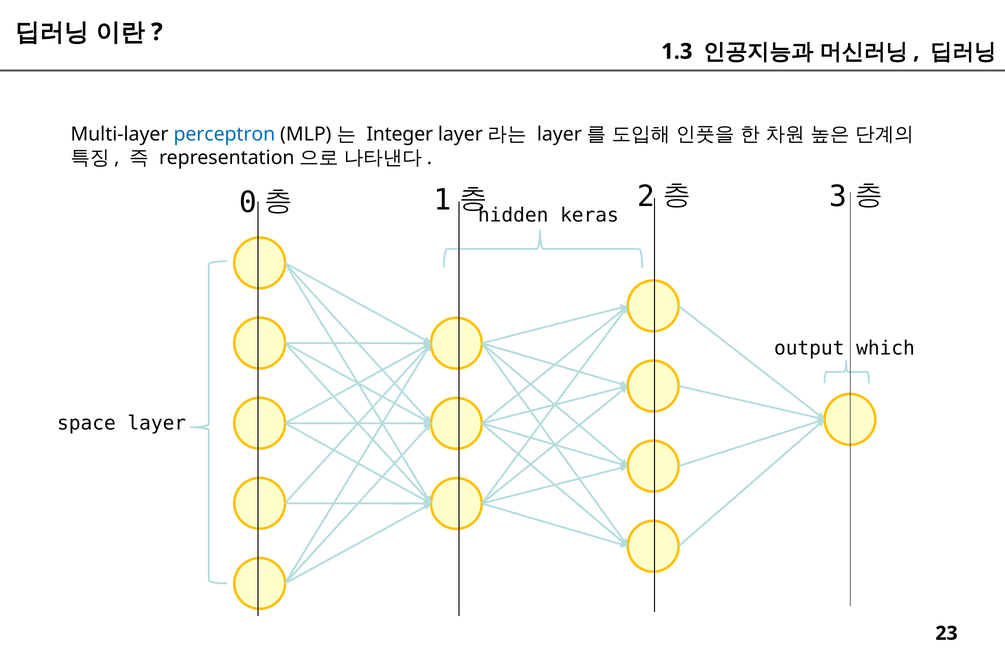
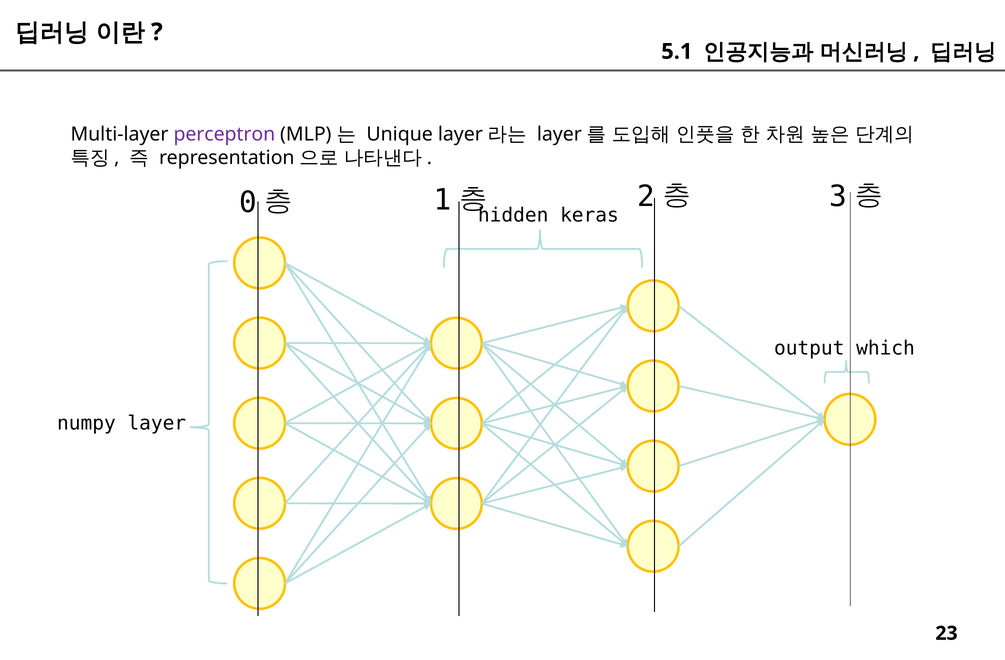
1.3: 1.3 -> 5.1 (677, 52)
perceptron colour: blue -> purple (224, 134)
Integer: Integer -> Unique (400, 134)
space: space -> numpy (86, 424)
